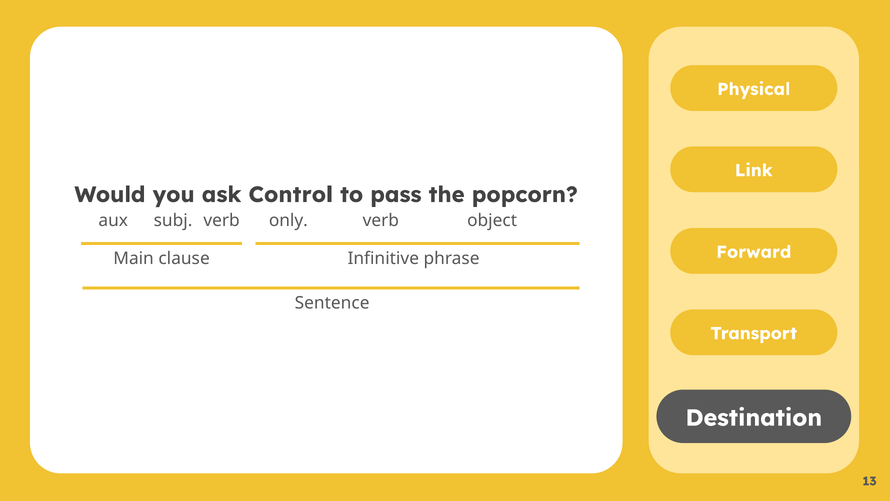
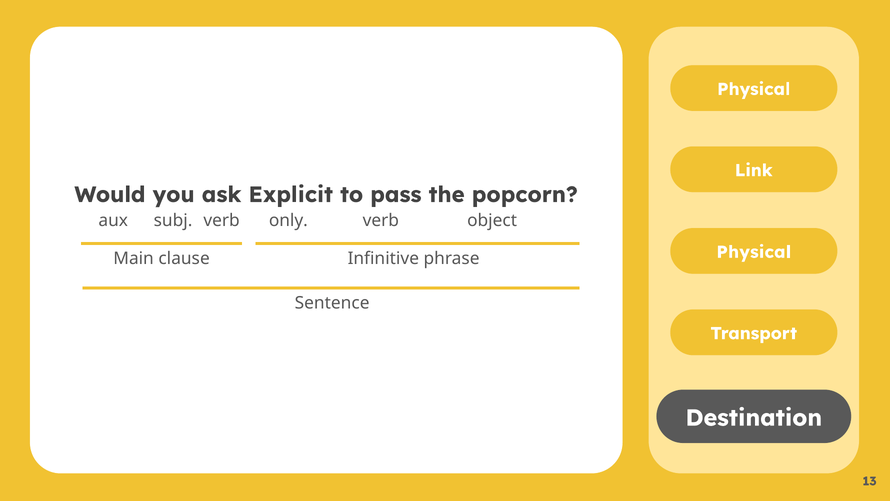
Control: Control -> Explicit (291, 195)
Forward: Forward -> Physical (754, 252)
